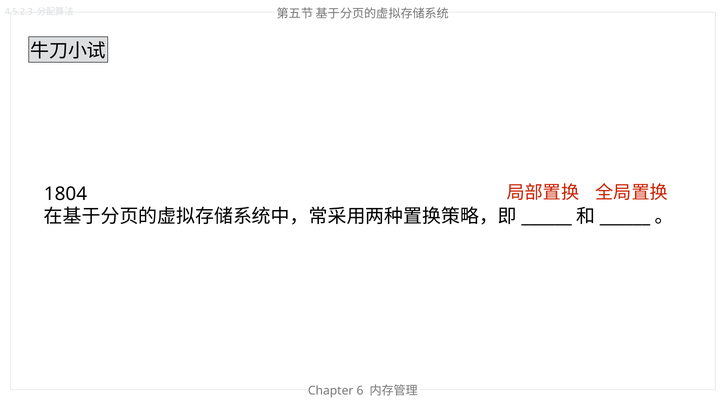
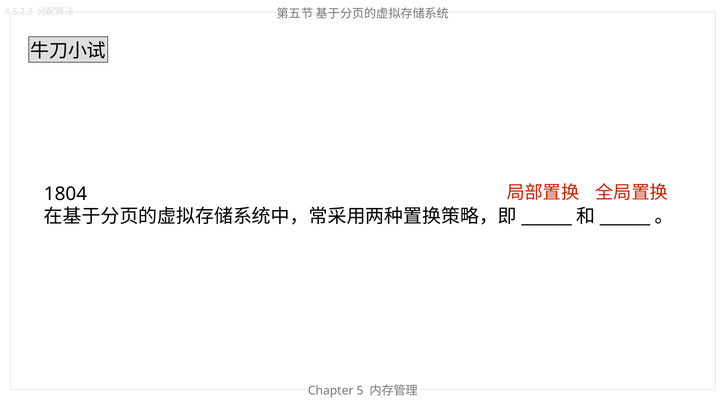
6: 6 -> 5 (360, 391)
